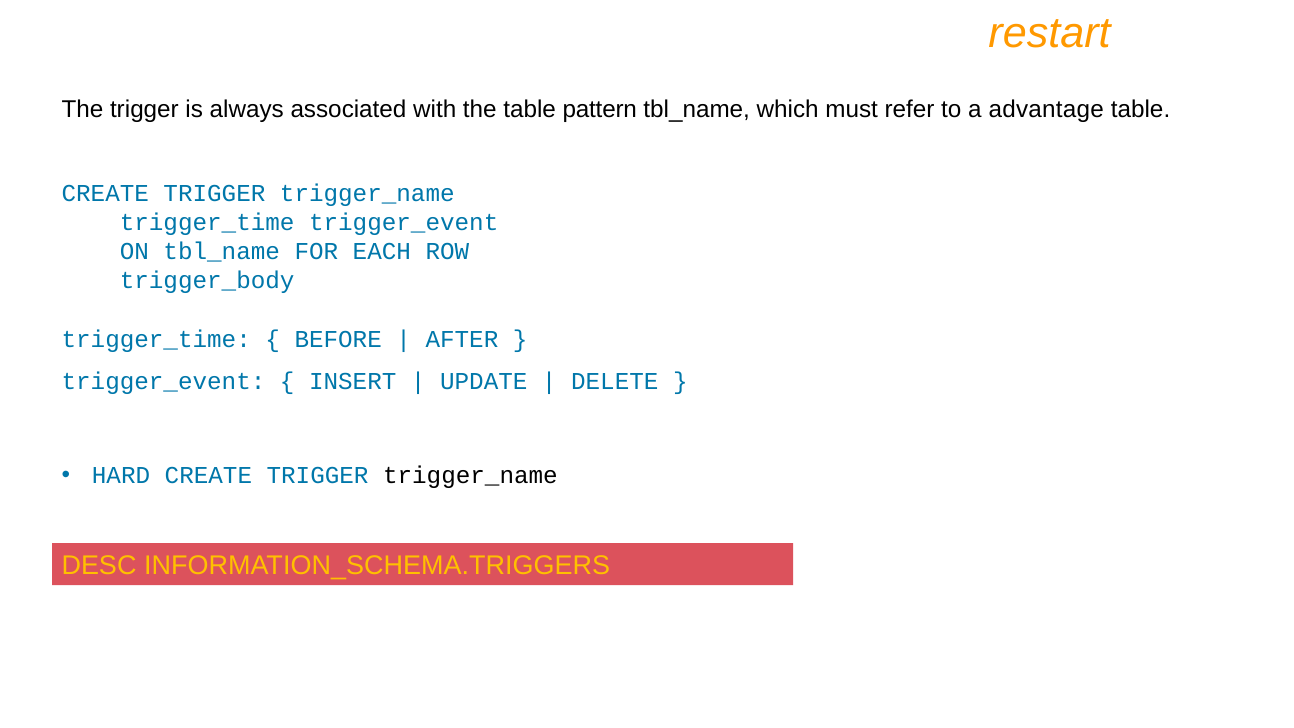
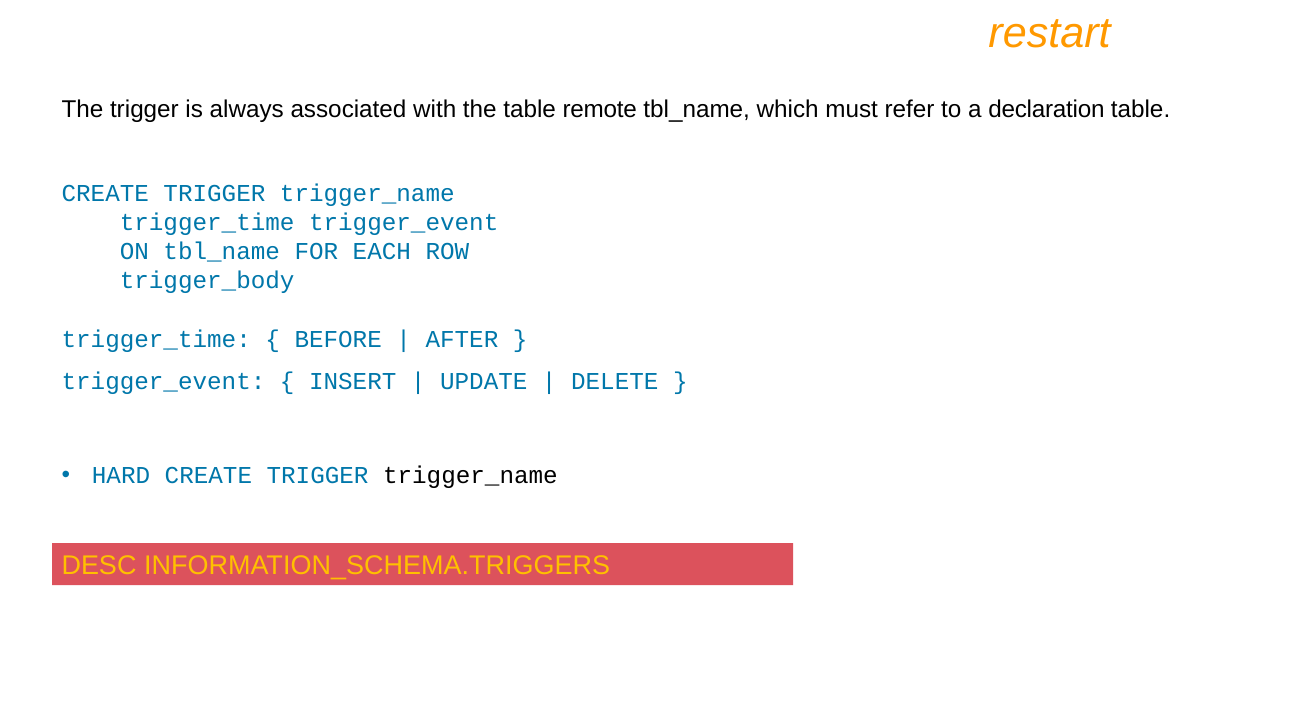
pattern: pattern -> remote (600, 110)
advantage: advantage -> declaration (1046, 110)
